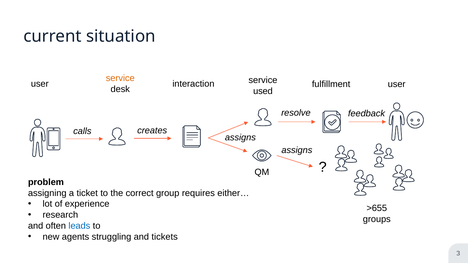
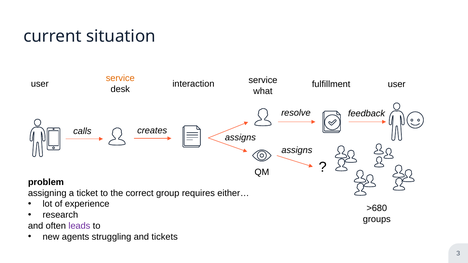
used: used -> what (263, 91)
>655: >655 -> >680 (377, 208)
leads colour: blue -> purple (79, 226)
